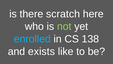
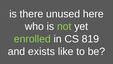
scratch: scratch -> unused (63, 14)
enrolled colour: light blue -> light green (32, 39)
138: 138 -> 819 (90, 39)
